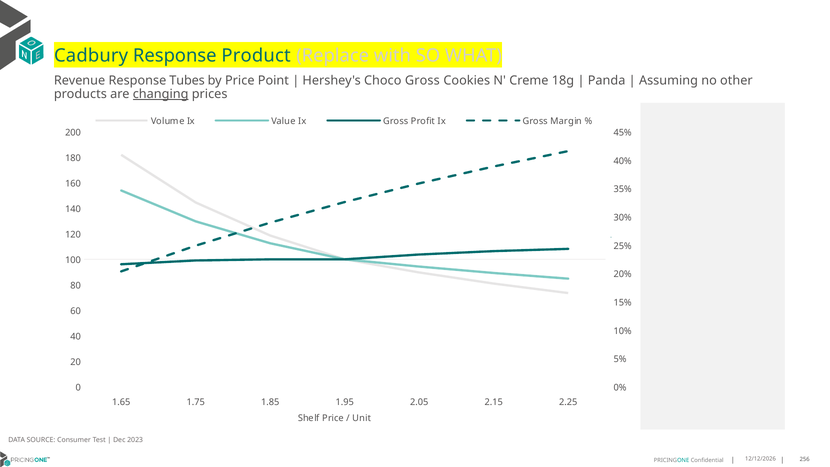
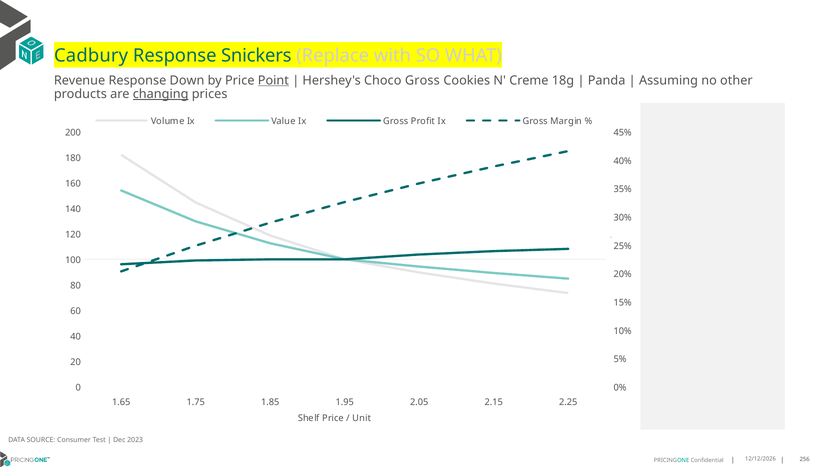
Product: Product -> Snickers (256, 56)
Tubes: Tubes -> Down (187, 80)
Point underline: none -> present (273, 80)
